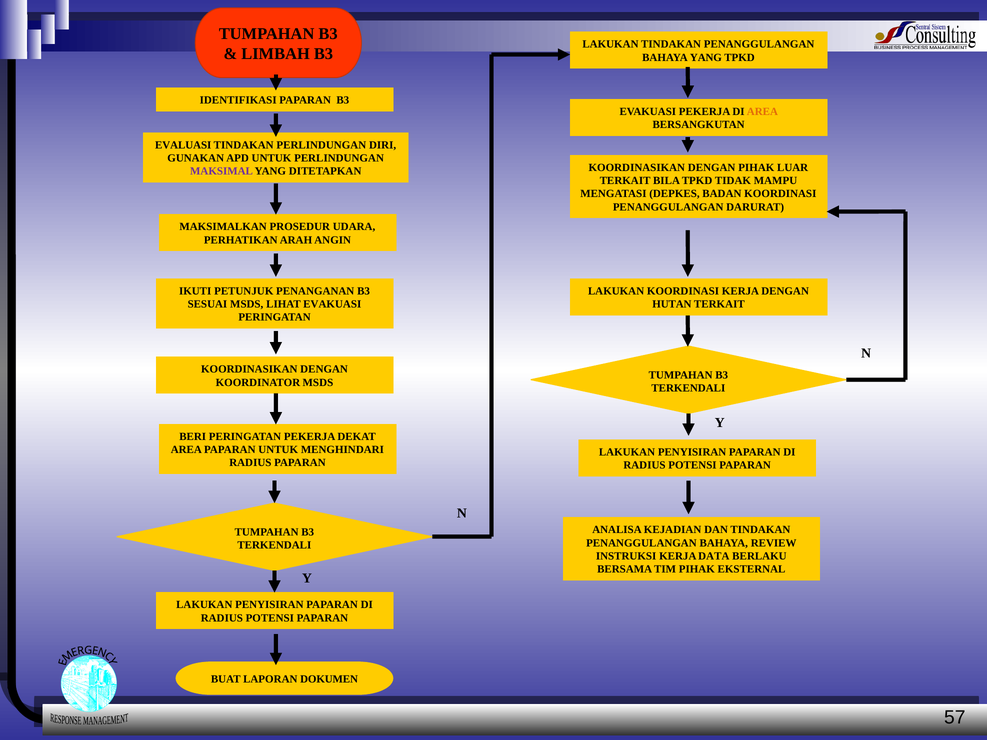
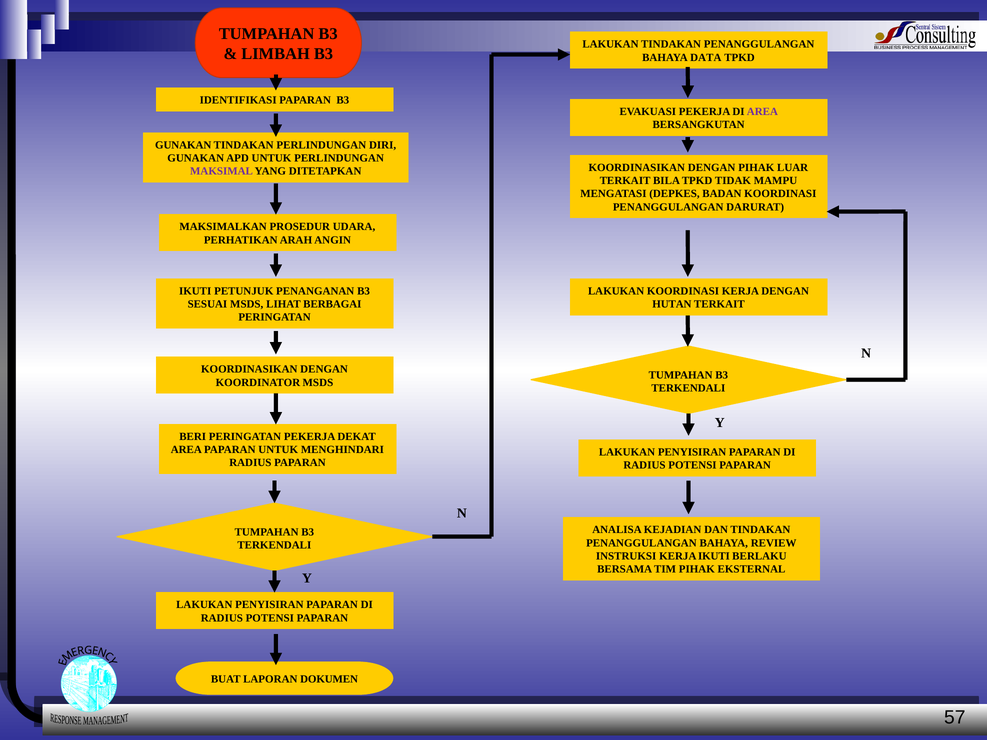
BAHAYA YANG: YANG -> DATA (706, 58)
AREA colour: orange -> purple (762, 112)
EVALUASI: EVALUASI -> GUNAKAN (183, 145)
LIHAT EVAKUASI: EVAKUASI -> BERBAGAI (332, 304)
KERJA DATA: DATA -> IKUTI (714, 556)
